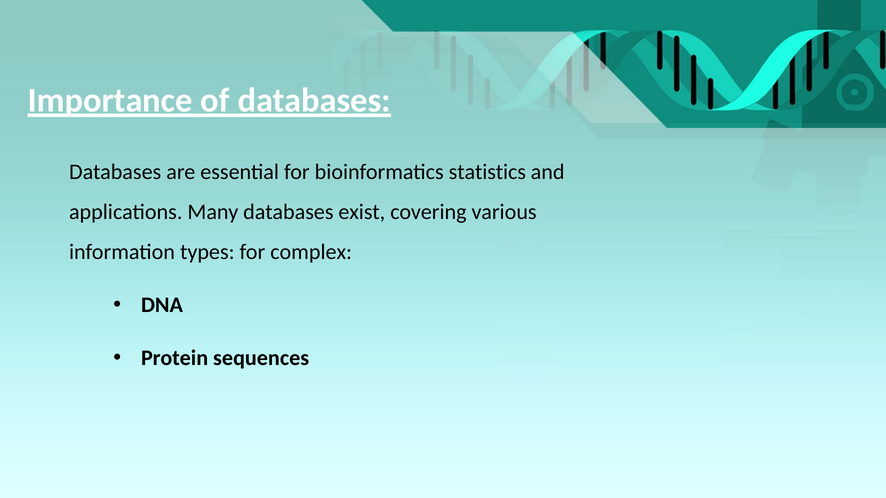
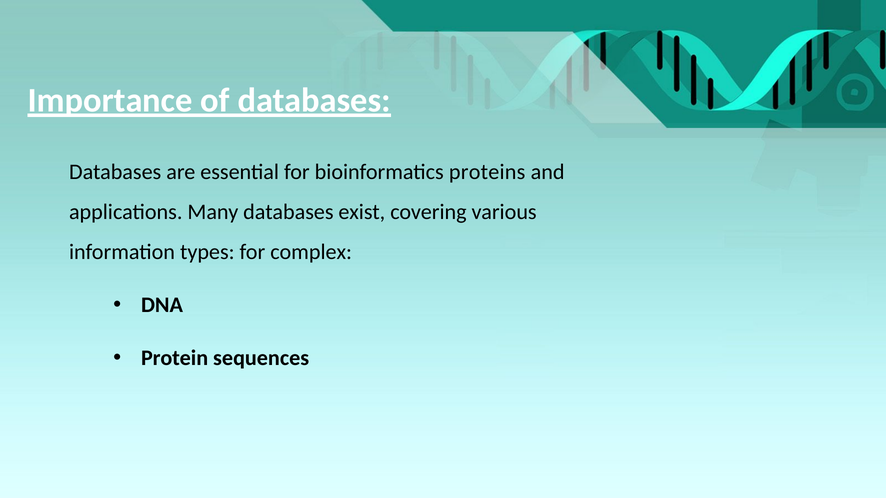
statistics: statistics -> proteins (487, 172)
